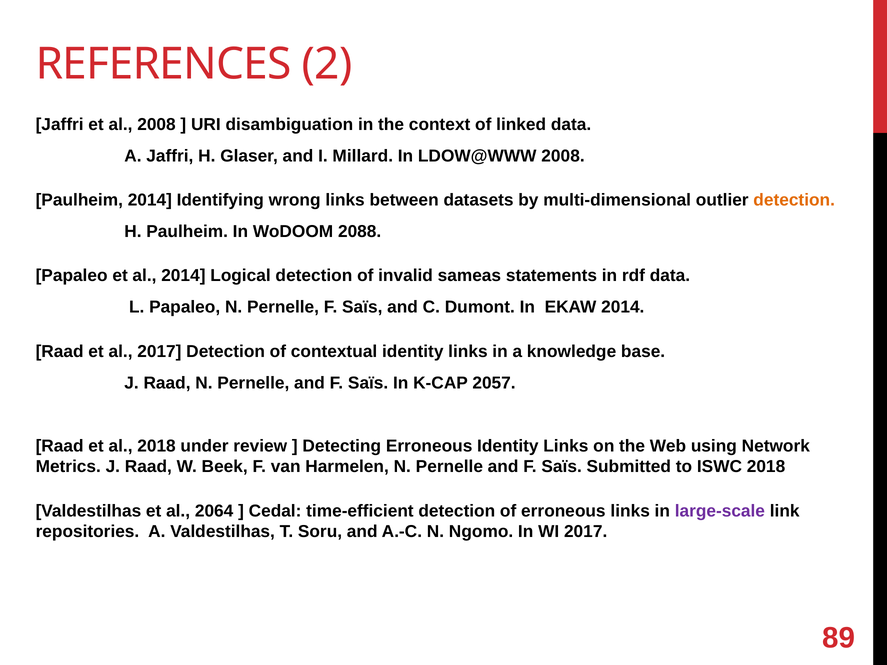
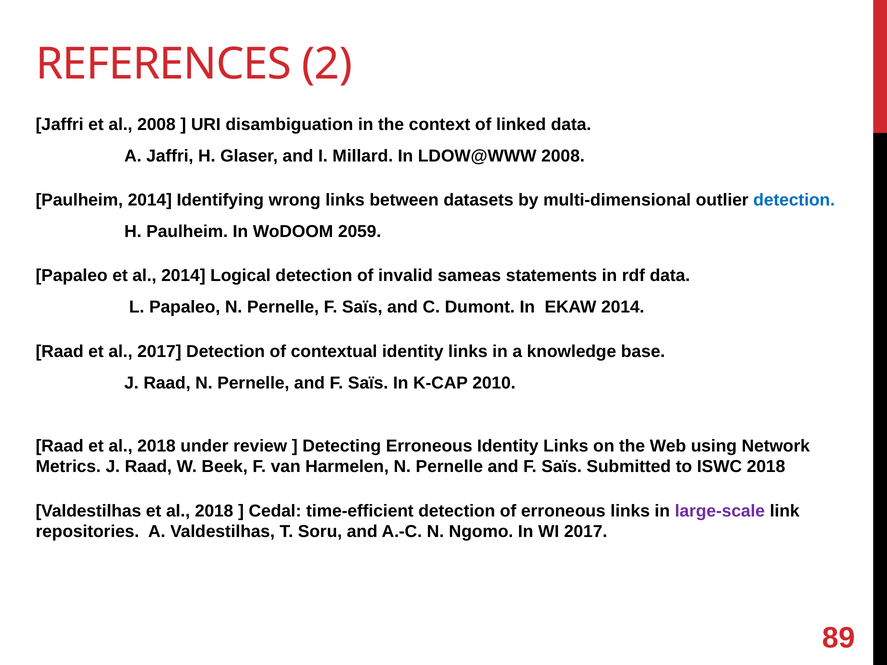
detection colour: orange -> blue (794, 200)
2088: 2088 -> 2059 (360, 232)
2057: 2057 -> 2010 (494, 383)
Valdestilhas et al 2064: 2064 -> 2018 (214, 511)
